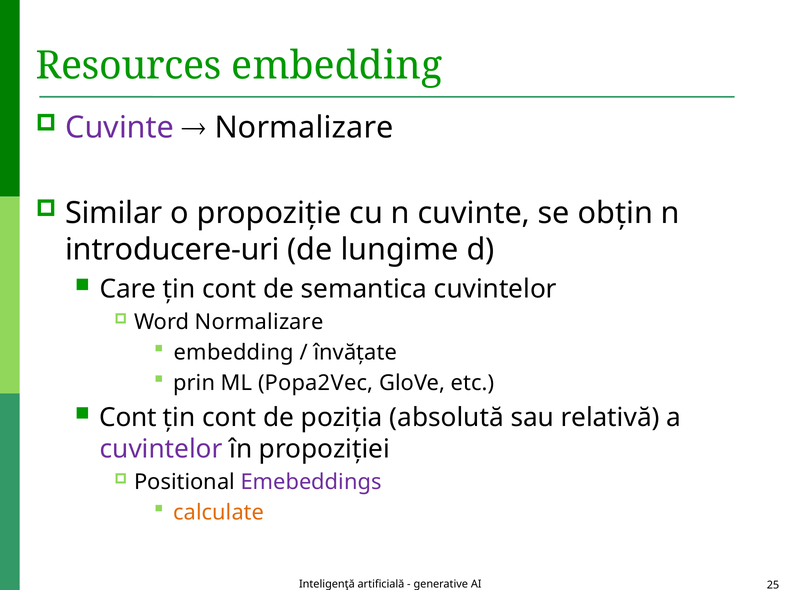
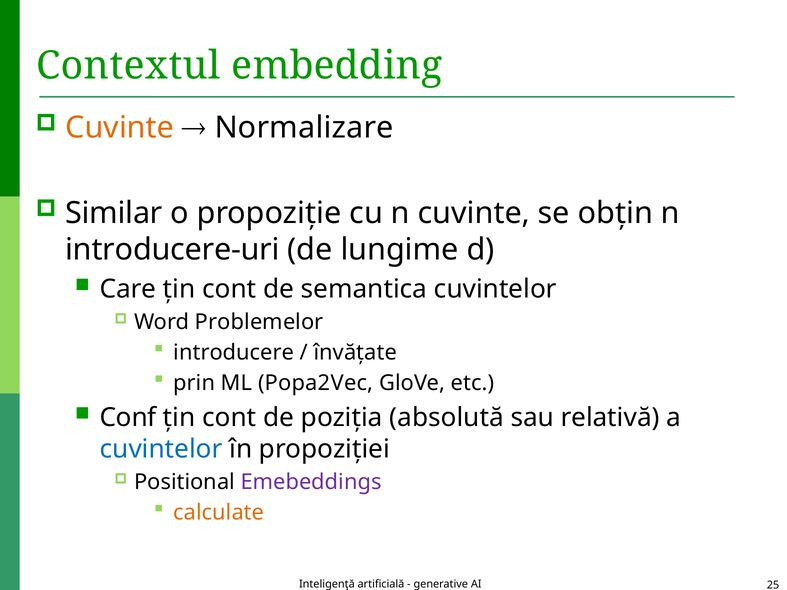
Resources: Resources -> Contextul (128, 66)
Cuvinte colour: purple -> orange (120, 127)
Word Normalizare: Normalizare -> Problemelor (259, 322)
embedding: embedding -> introducere (234, 353)
Cont: Cont -> Conf (128, 418)
cuvintelor colour: purple -> blue (161, 449)
